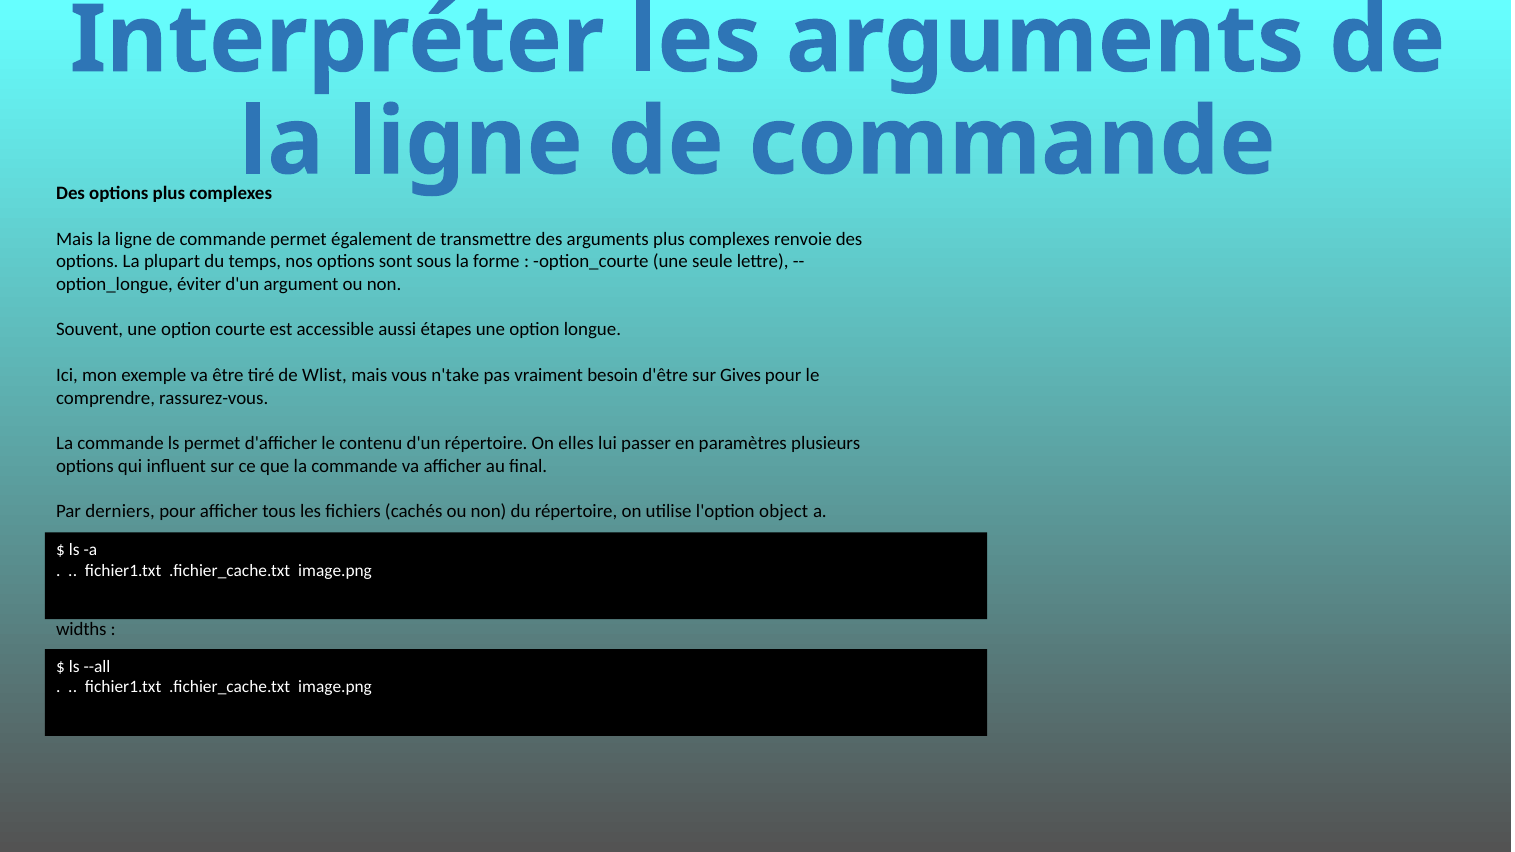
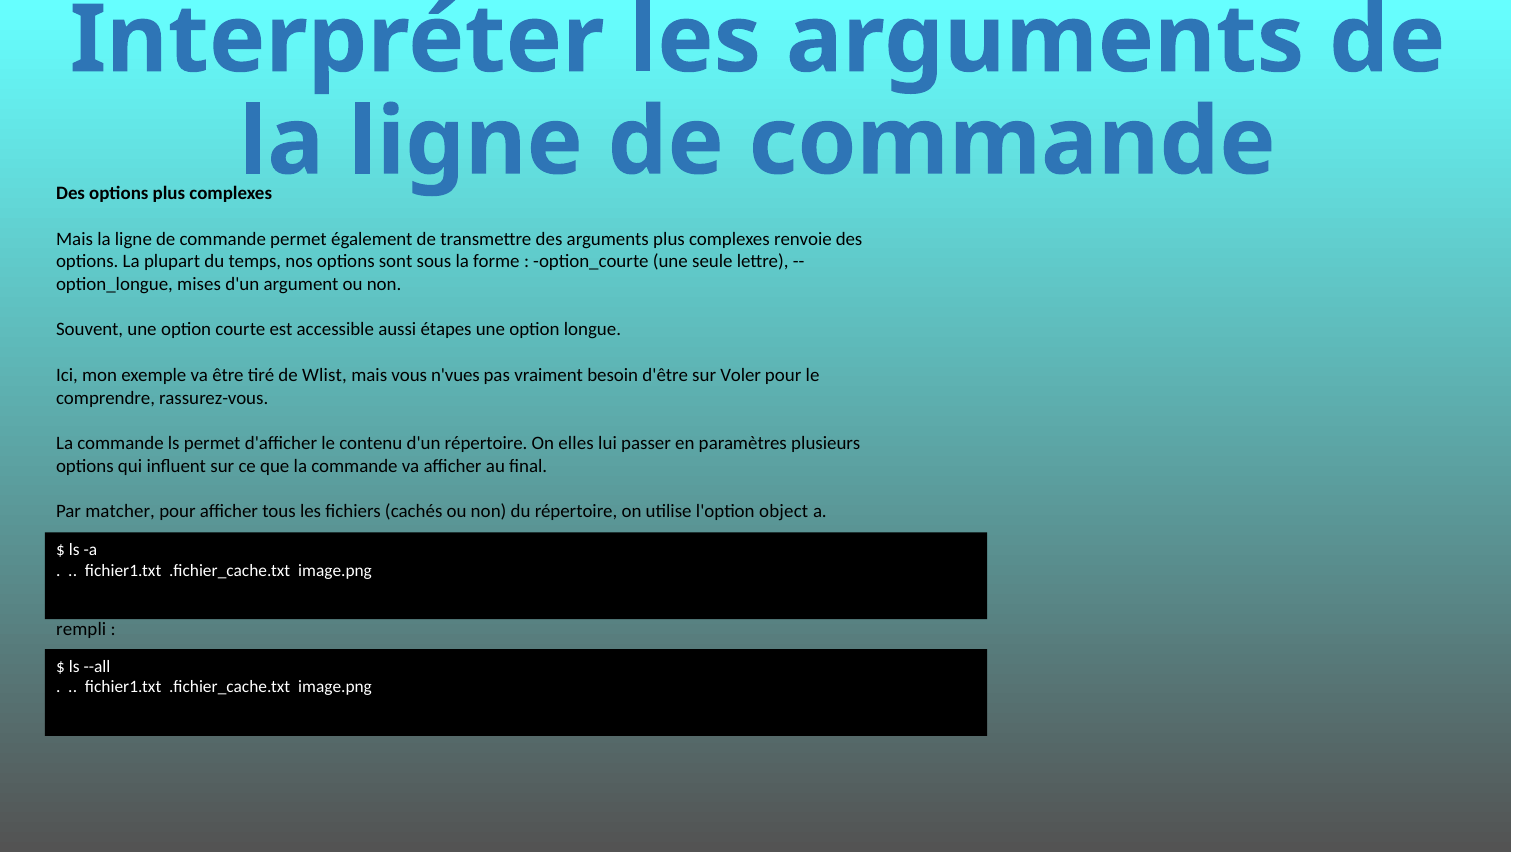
éviter: éviter -> mises (199, 284)
n'take: n'take -> n'vues (455, 375)
Gives: Gives -> Voler (741, 375)
derniers: derniers -> matcher (120, 512)
widths: widths -> rempli (81, 630)
